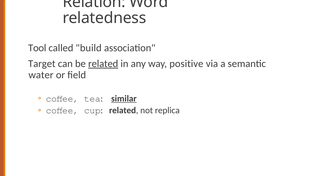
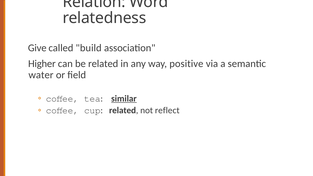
Tool: Tool -> Give (37, 48)
Target: Target -> Higher (42, 64)
related underline: present -> none (103, 64)
replica: replica -> reflect (167, 110)
